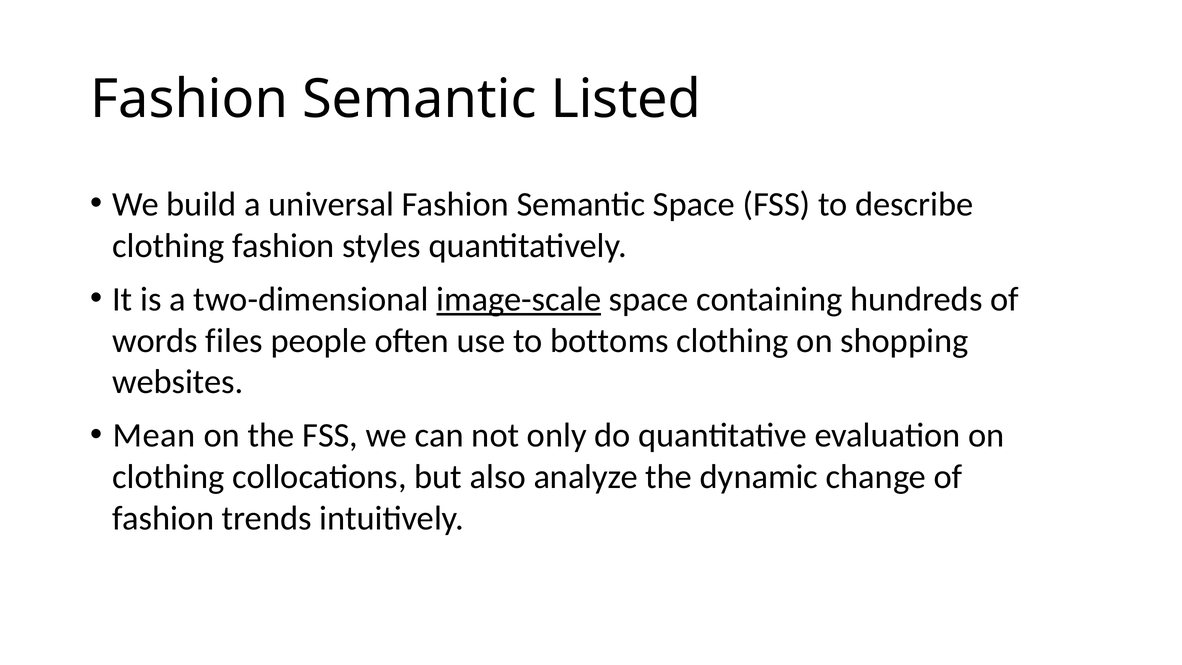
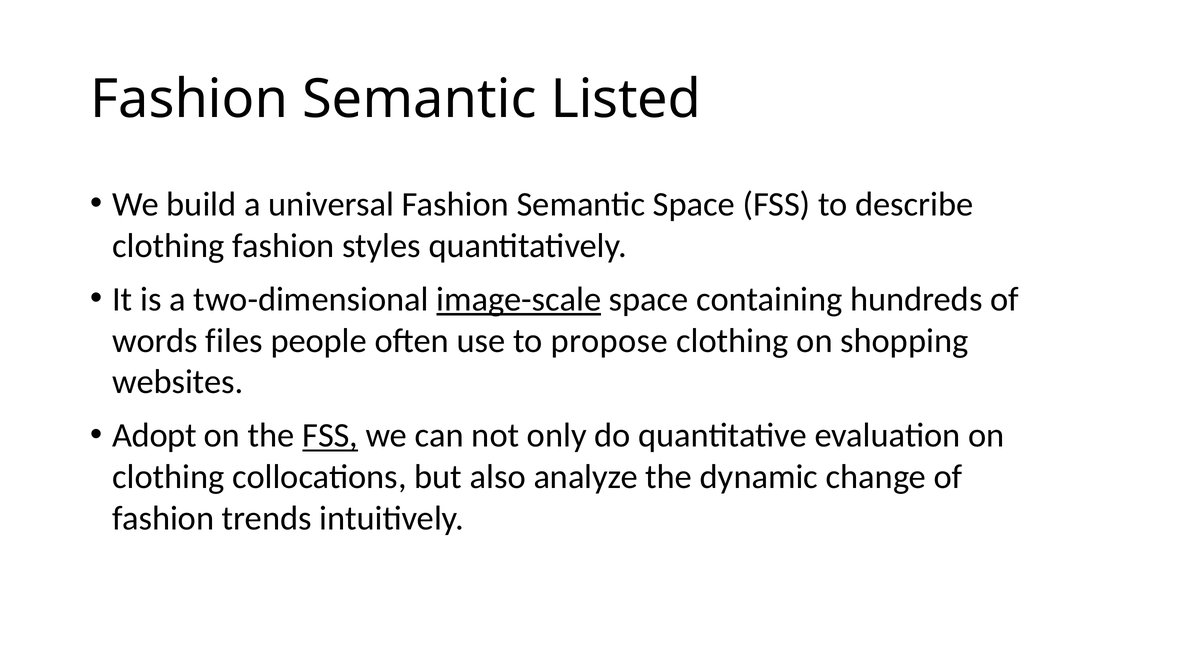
bottoms: bottoms -> propose (609, 341)
Mean: Mean -> Adopt (154, 436)
FSS underline: none -> present (330, 436)
